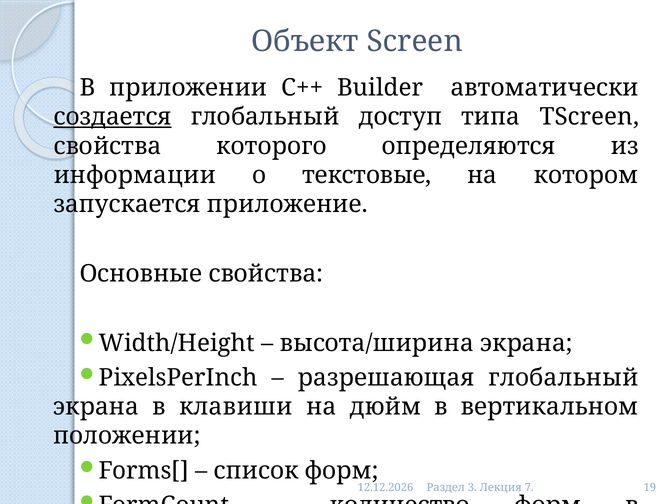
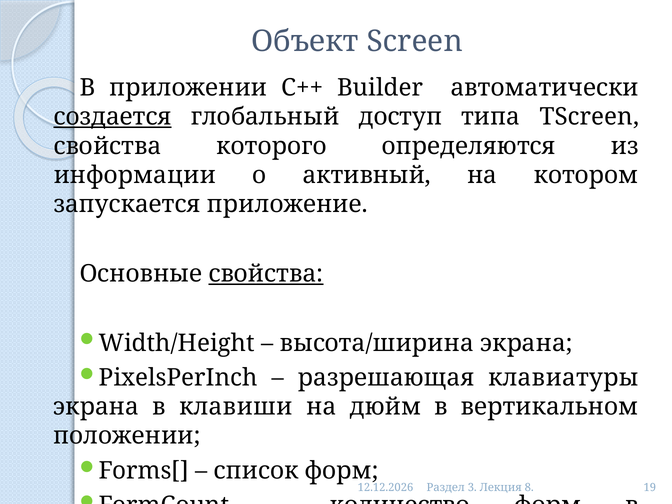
текстовые: текстовые -> активный (367, 175)
свойства underline: none -> present (266, 274)
разрешающая глобальный: глобальный -> клавиатуры (563, 378)
7: 7 -> 8 (529, 487)
